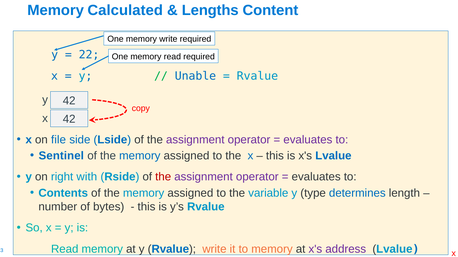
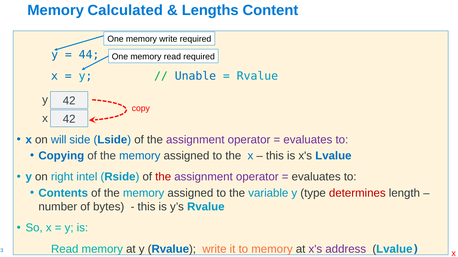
22: 22 -> 44 (89, 55)
file: file -> will (59, 140)
Sentinel: Sentinel -> Copying (61, 156)
with: with -> intel (87, 177)
determines colour: blue -> red (357, 193)
